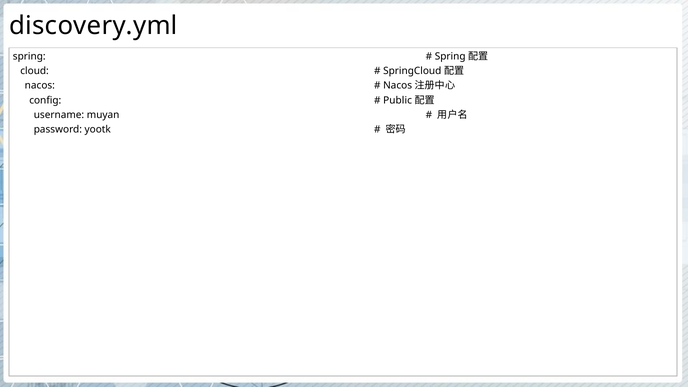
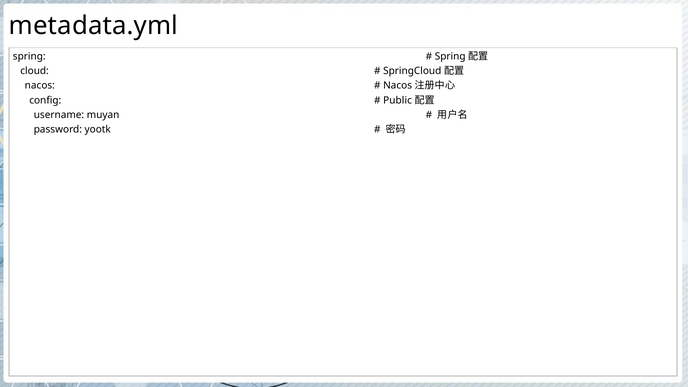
discovery.yml: discovery.yml -> metadata.yml (94, 26)
